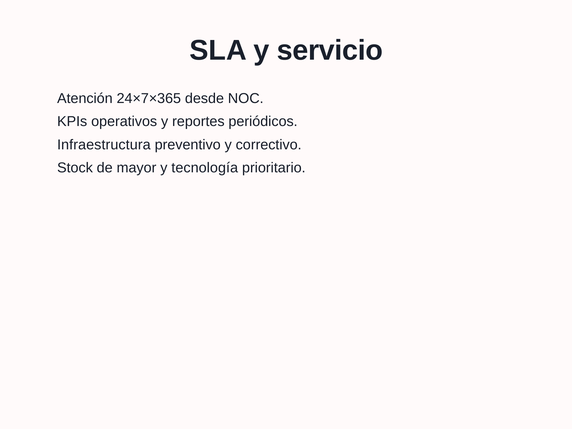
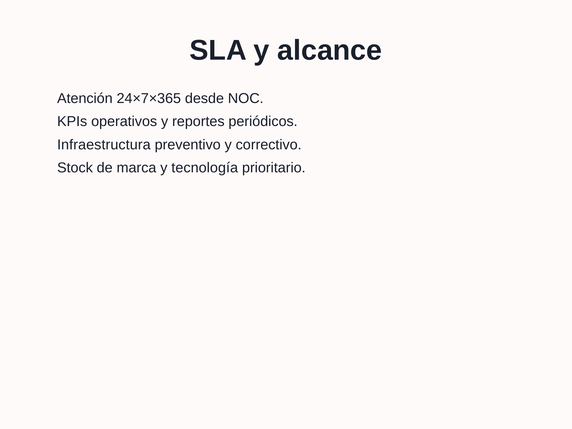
servicio: servicio -> alcance (330, 51)
mayor: mayor -> marca (136, 168)
